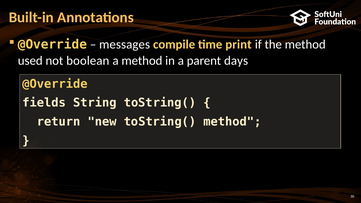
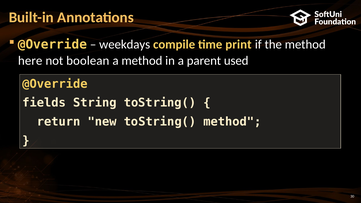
messages: messages -> weekdays (125, 44)
used: used -> here (30, 61)
days: days -> used (236, 61)
